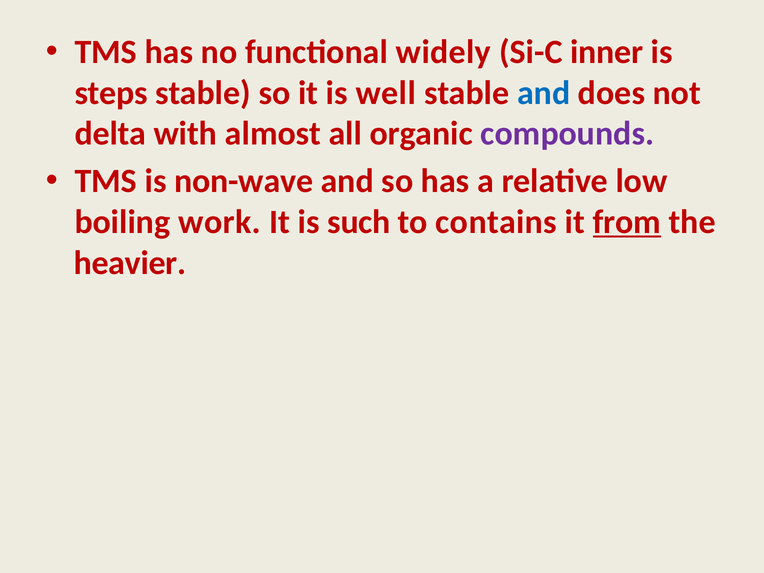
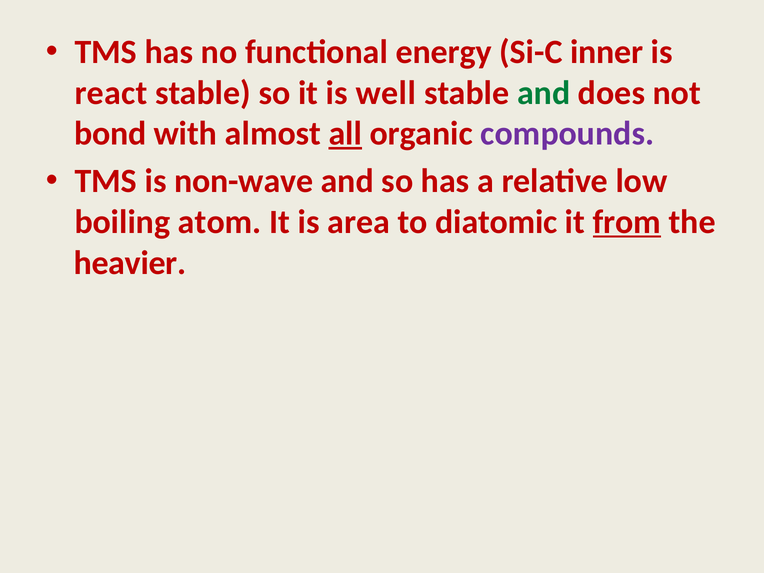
widely: widely -> energy (444, 52)
steps: steps -> react (111, 93)
and colour: blue -> green (544, 93)
delta: delta -> bond (110, 134)
all underline: none -> present (345, 134)
work: work -> atom (220, 222)
such: such -> area (359, 222)
contains: contains -> diatomic (496, 222)
